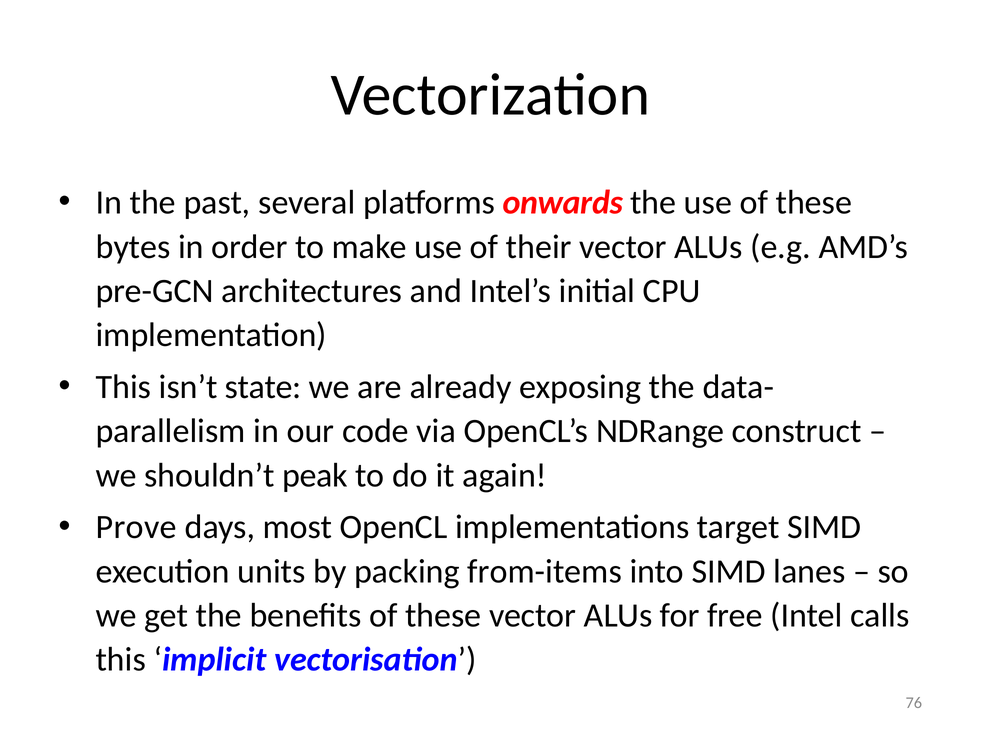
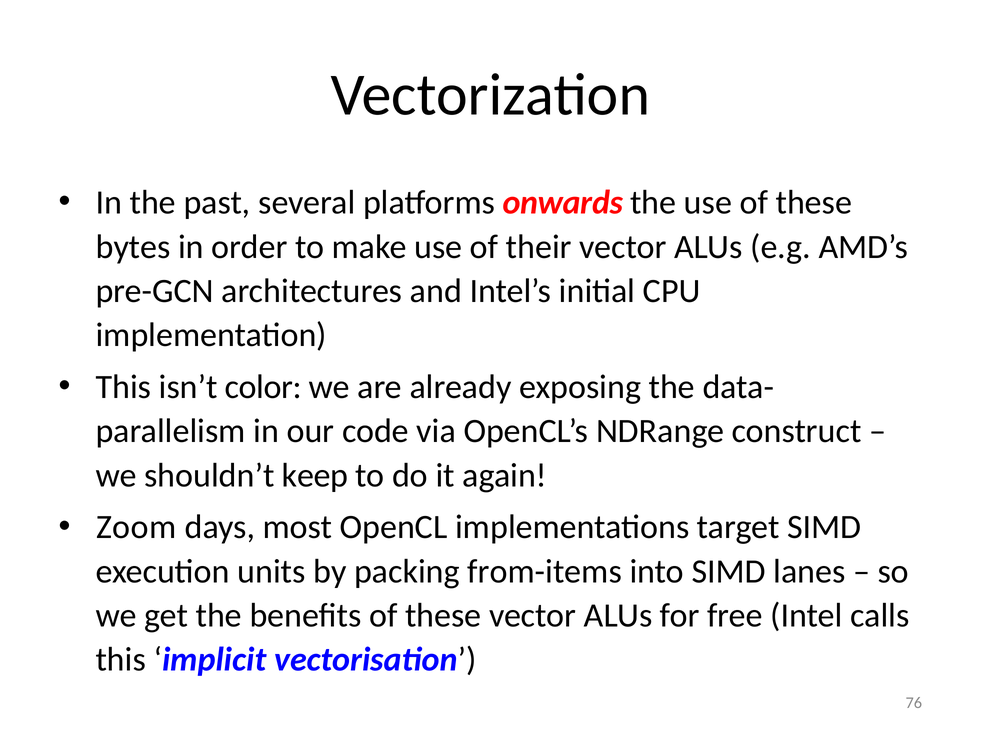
state: state -> color (263, 387)
peak: peak -> keep (315, 475)
Prove: Prove -> Zoom (136, 527)
